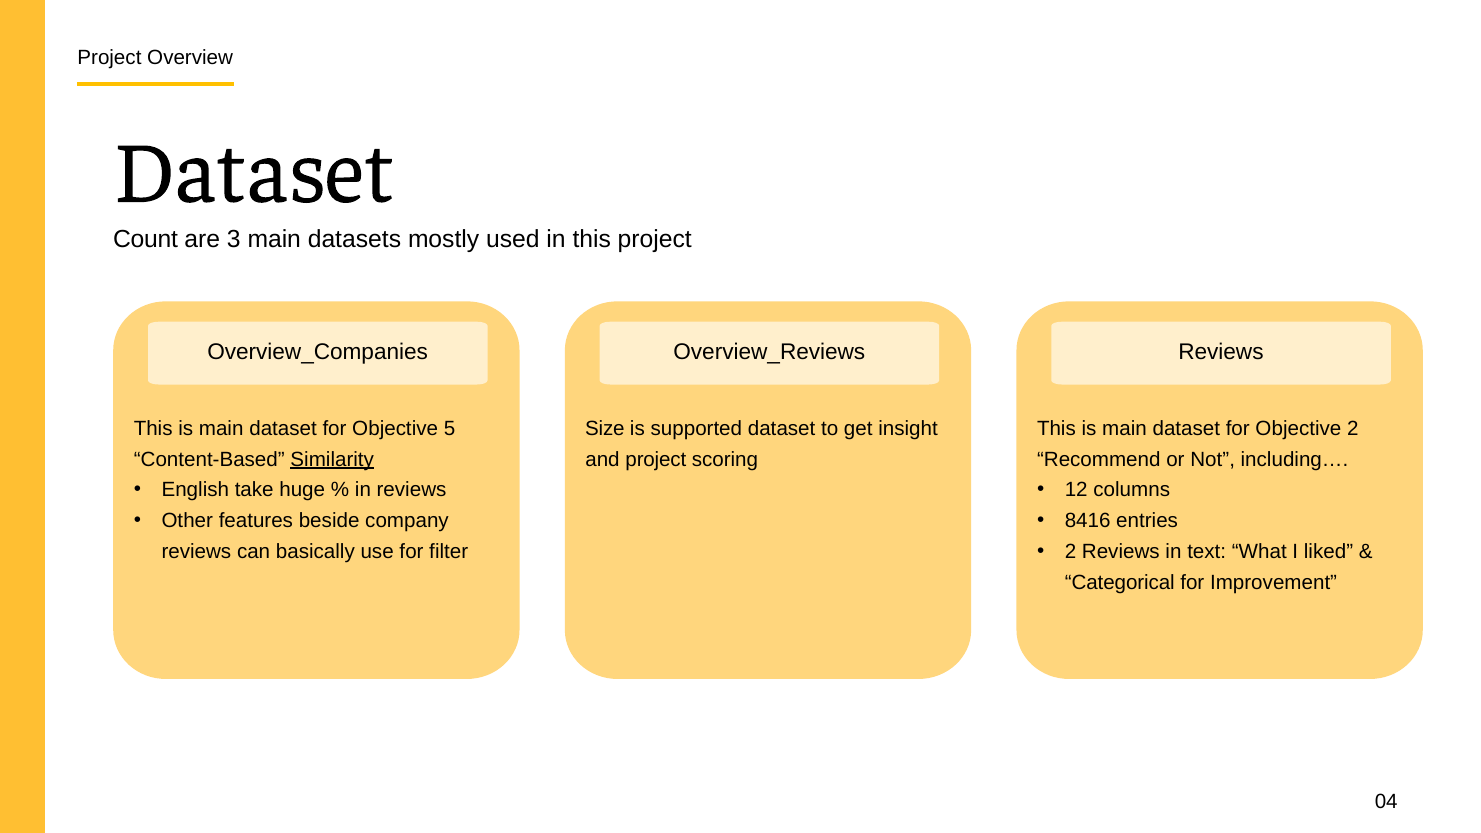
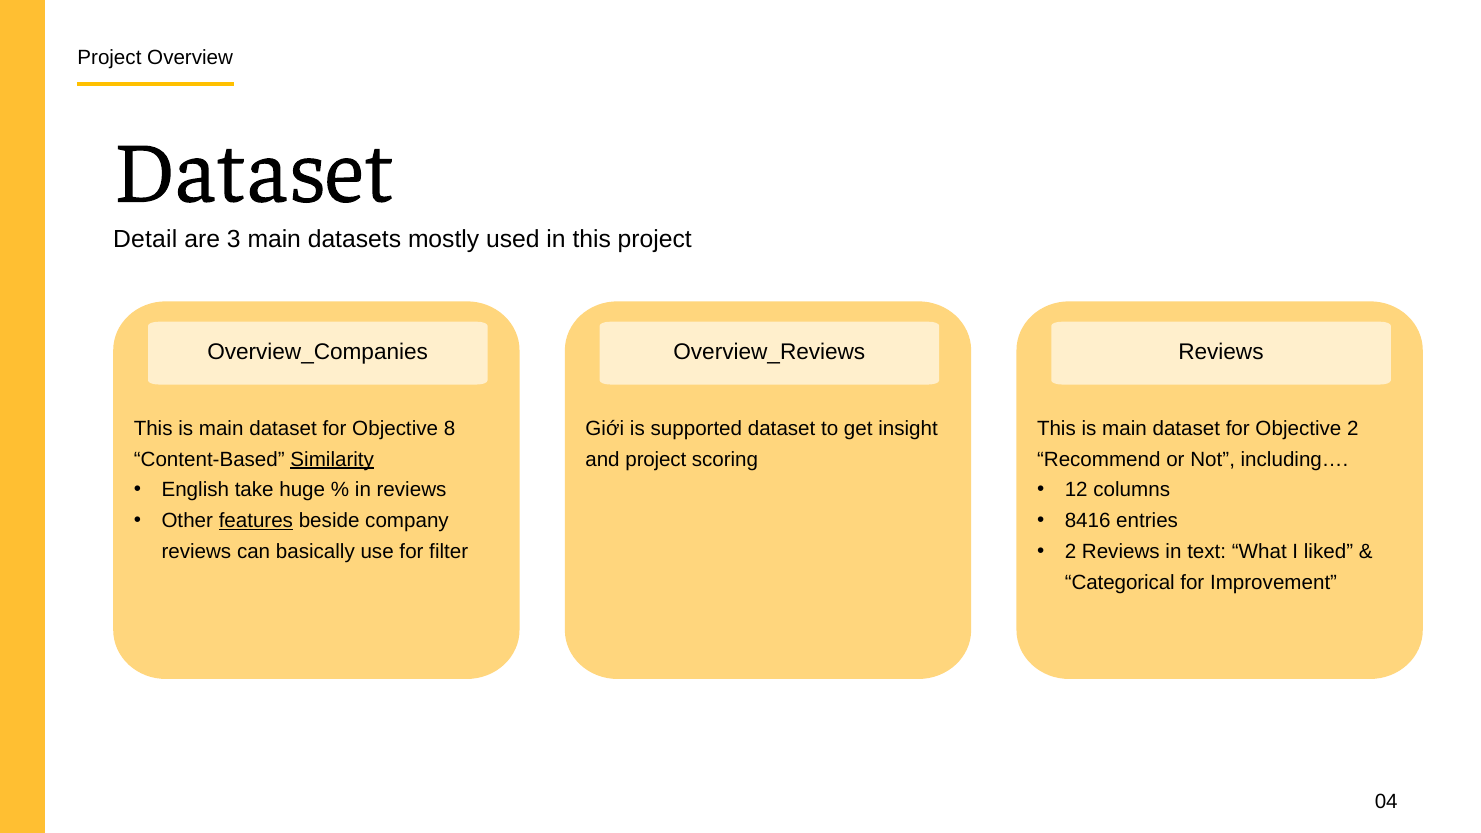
Count: Count -> Detail (145, 240)
5: 5 -> 8 (450, 428)
Size: Size -> Giới (605, 428)
features underline: none -> present (256, 521)
